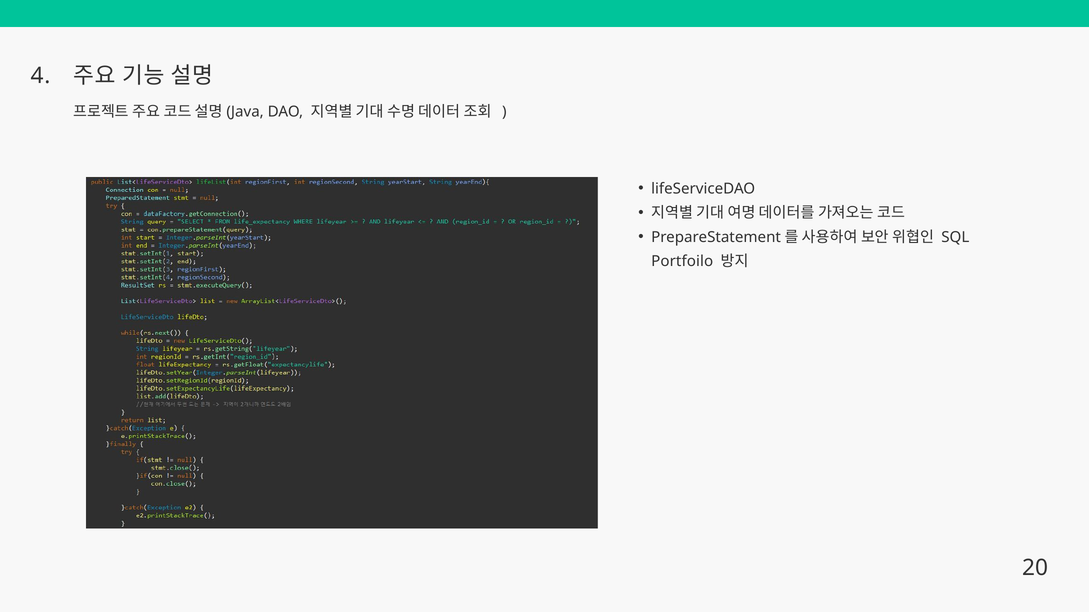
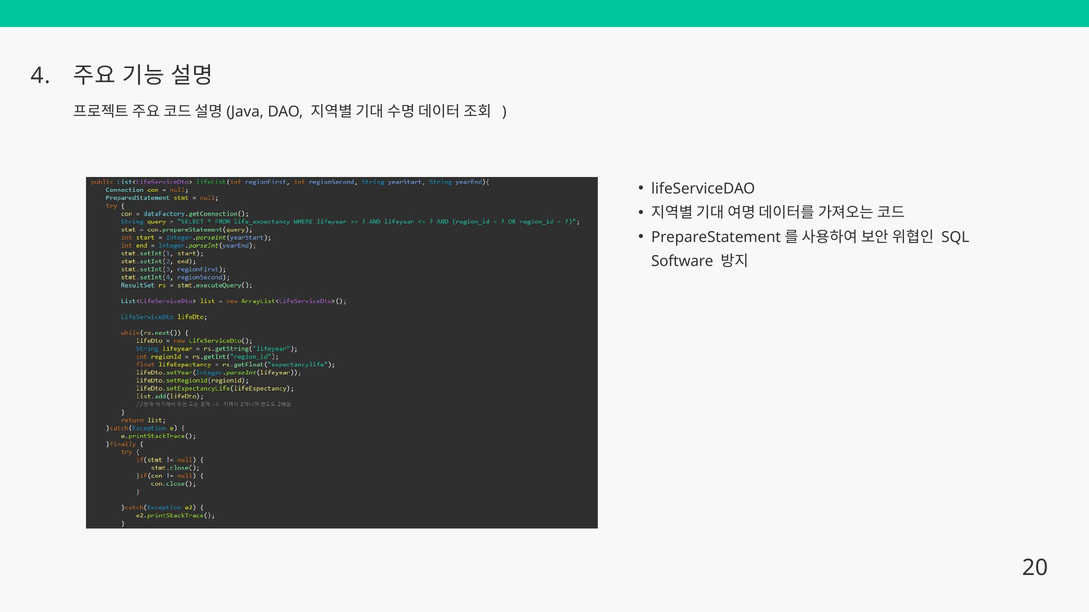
Portfoilo: Portfoilo -> Software (682, 262)
